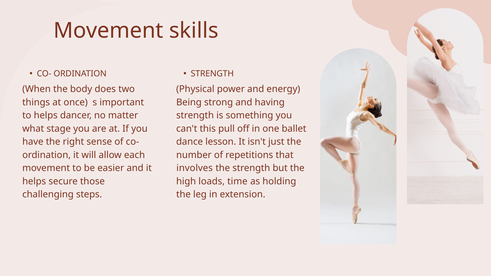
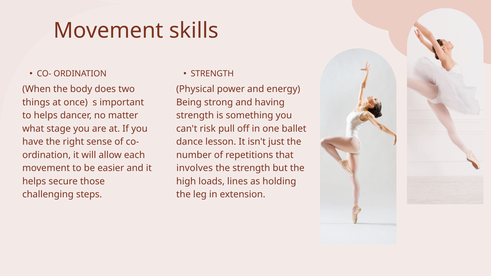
this: this -> risk (208, 129)
time: time -> lines (237, 181)
